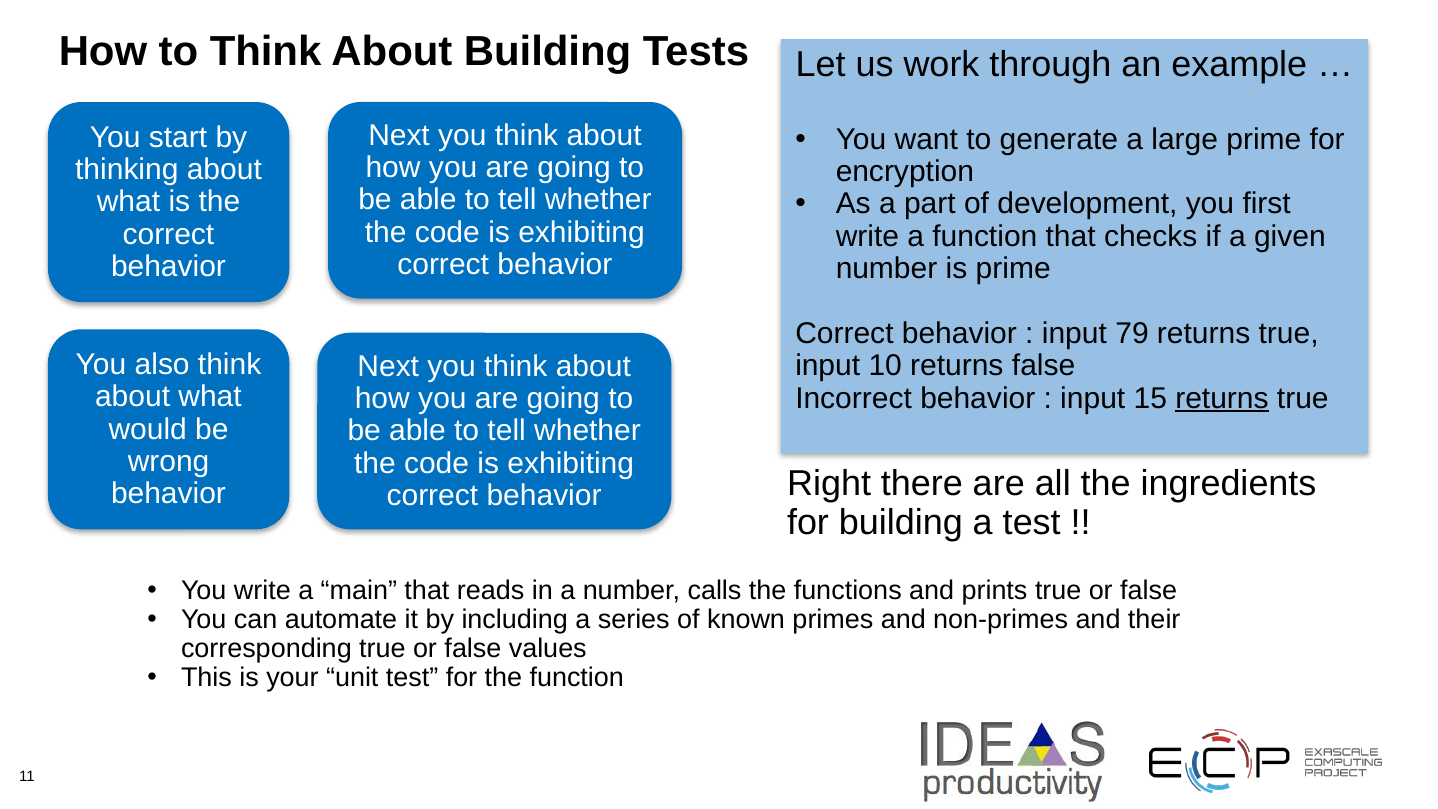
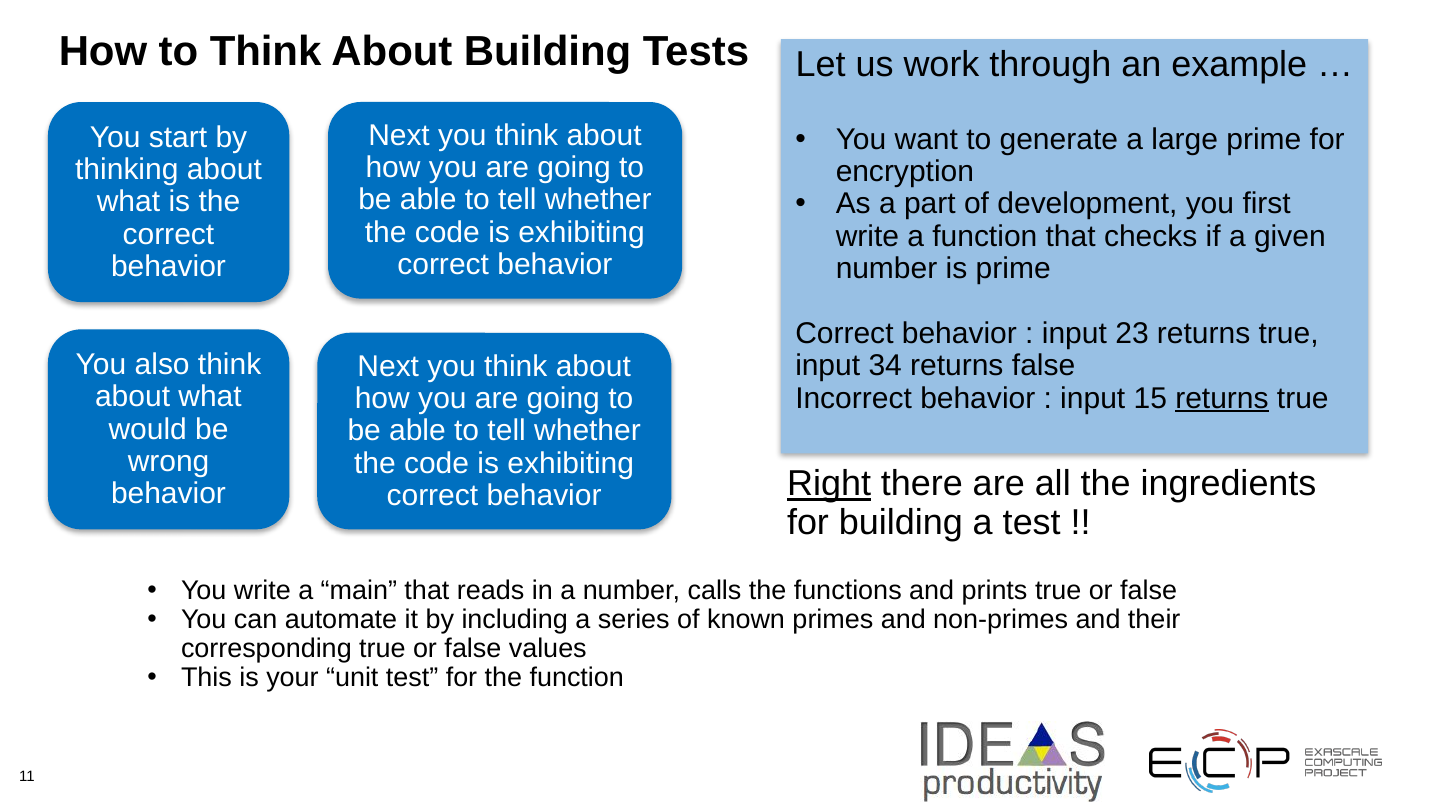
79: 79 -> 23 (1132, 334)
10: 10 -> 34 (885, 366)
Right underline: none -> present (829, 484)
